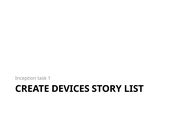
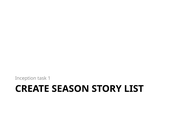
DEVICES: DEVICES -> SEASON (70, 89)
